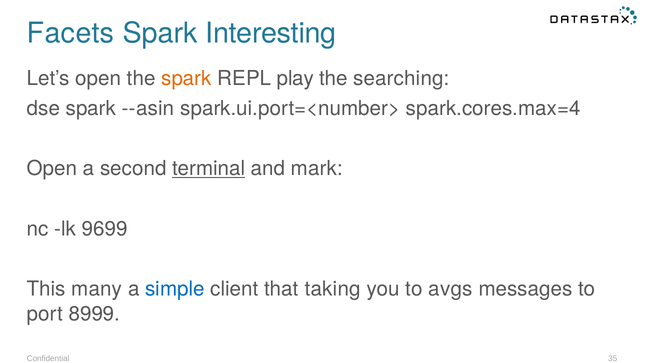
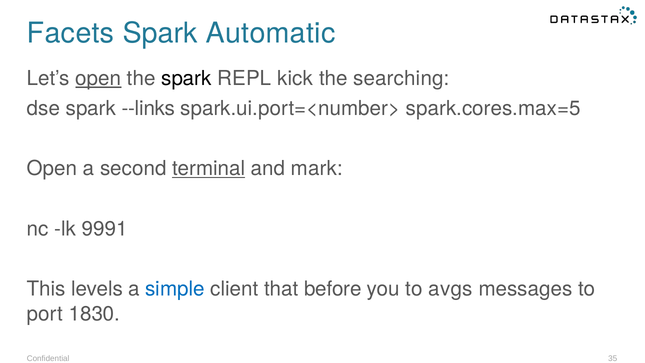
Interesting: Interesting -> Automatic (271, 33)
open underline: none -> present (98, 78)
spark colour: orange -> black (186, 78)
play: play -> kick (295, 78)
--asin: --asin -> --links (148, 108)
spark.cores.max=4: spark.cores.max=4 -> spark.cores.max=5 (493, 108)
9699: 9699 -> 9991 (105, 229)
many: many -> levels (97, 289)
taking: taking -> before (333, 289)
8999: 8999 -> 1830 (94, 314)
